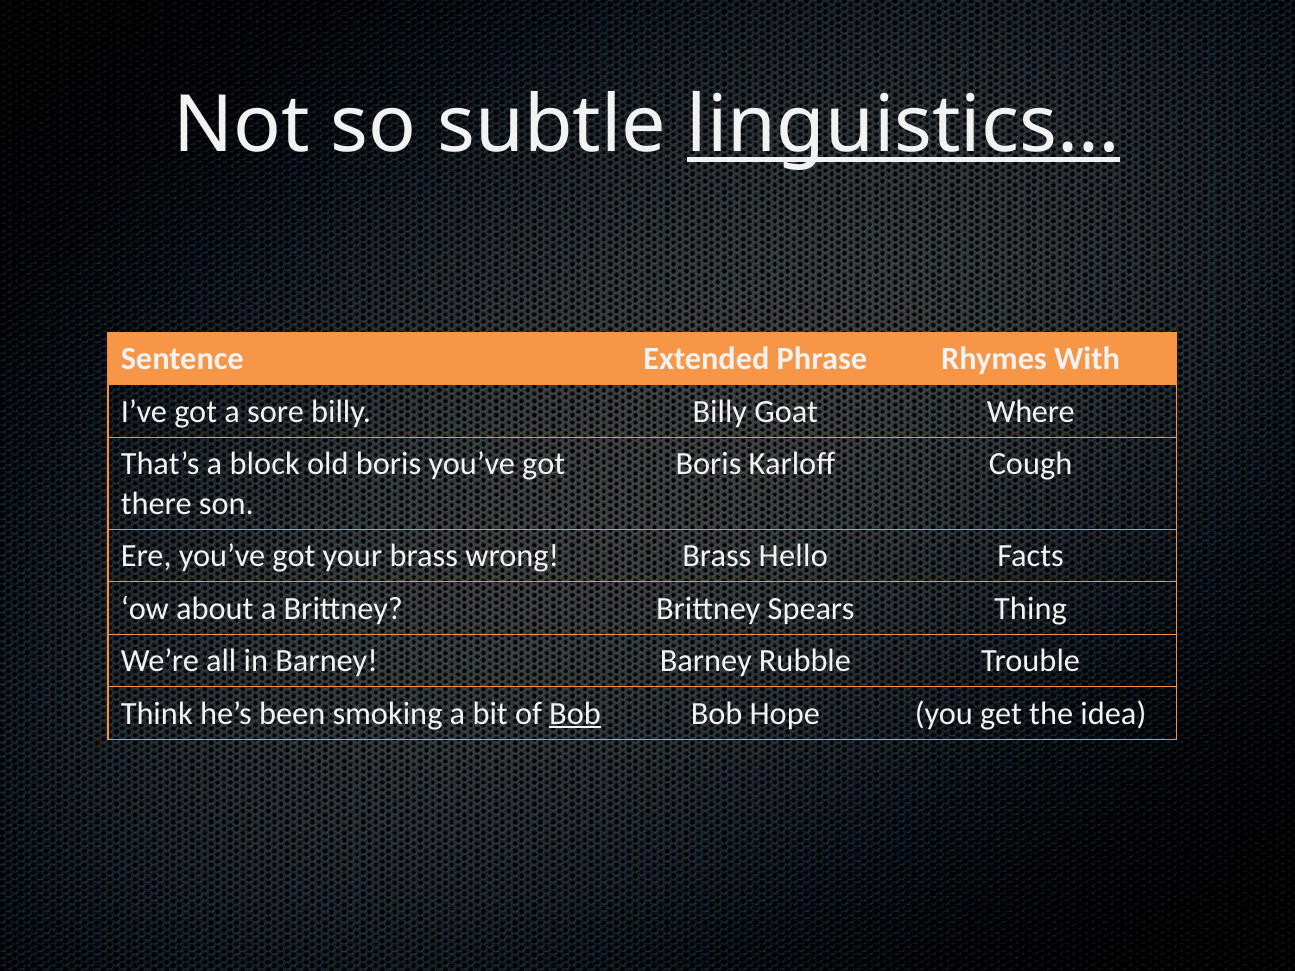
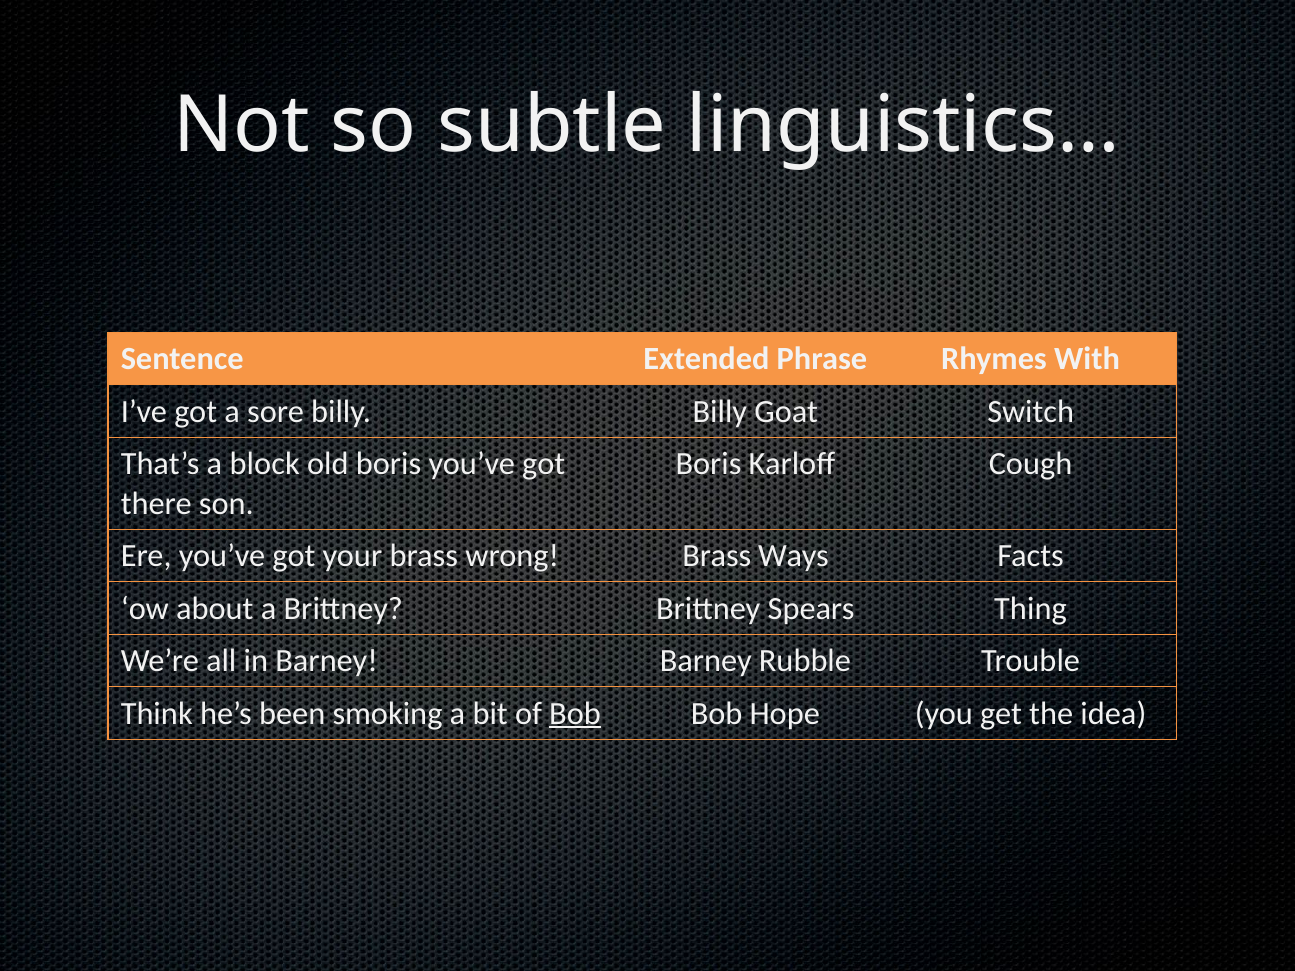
linguistics… underline: present -> none (903, 125)
Where: Where -> Switch (1031, 412)
Hello: Hello -> Ways (794, 556)
